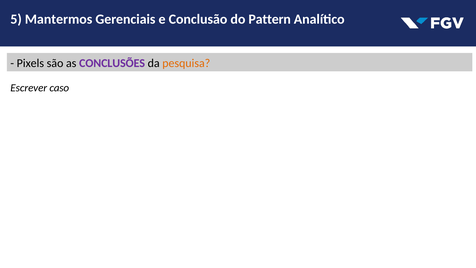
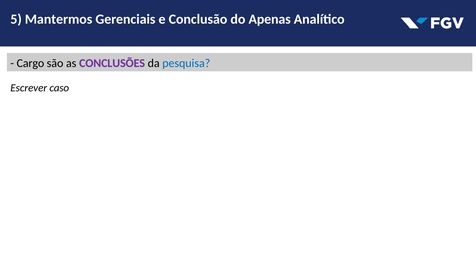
Pattern: Pattern -> Apenas (270, 19)
Pixels: Pixels -> Cargo (30, 63)
pesquisa colour: orange -> blue (186, 63)
